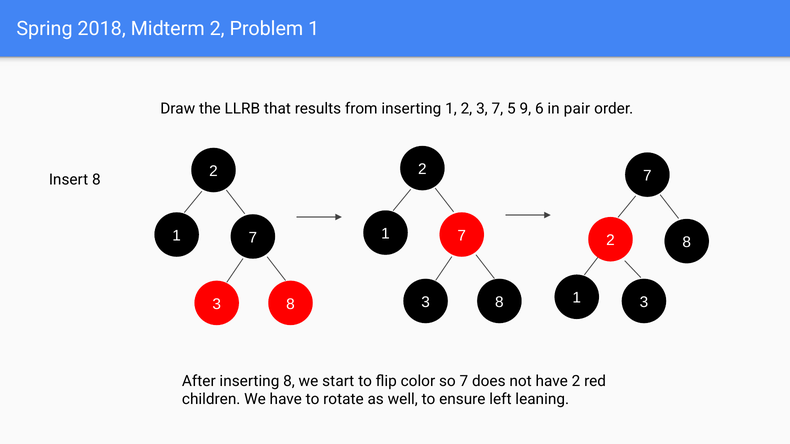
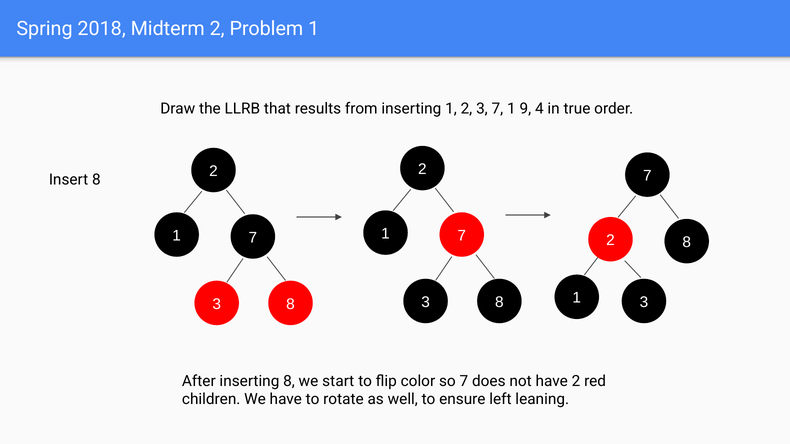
7 5: 5 -> 1 (511, 109)
6: 6 -> 4 (539, 109)
pair: pair -> true (577, 109)
